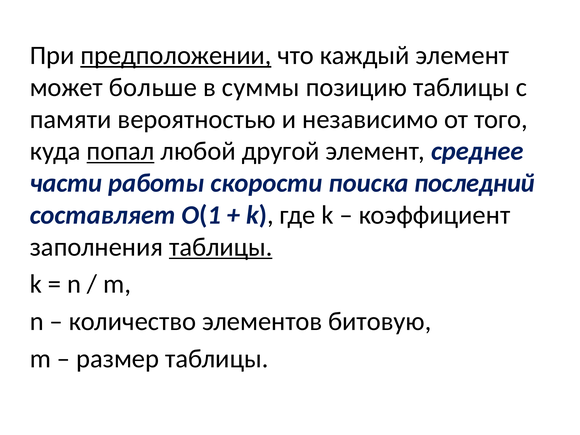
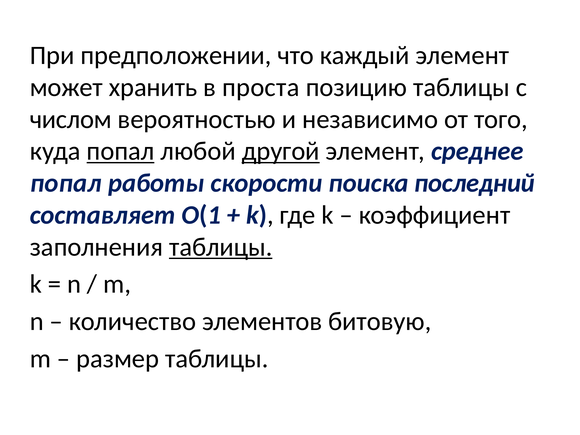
предположении underline: present -> none (176, 56)
больше: больше -> хранить (153, 87)
суммы: суммы -> проста (261, 87)
памяти: памяти -> числом (71, 119)
другой underline: none -> present (281, 151)
части: части -> попал (66, 183)
